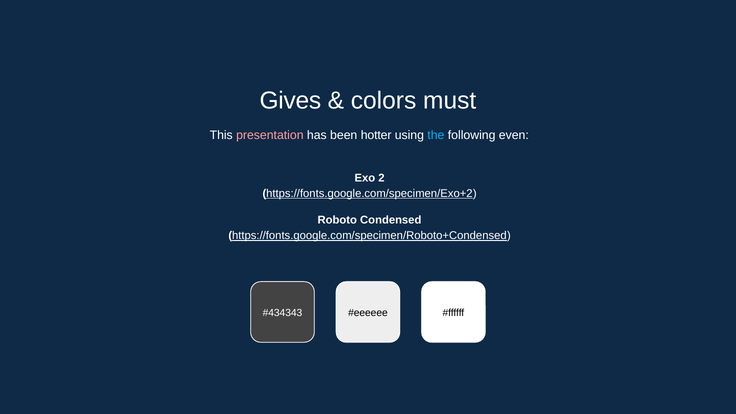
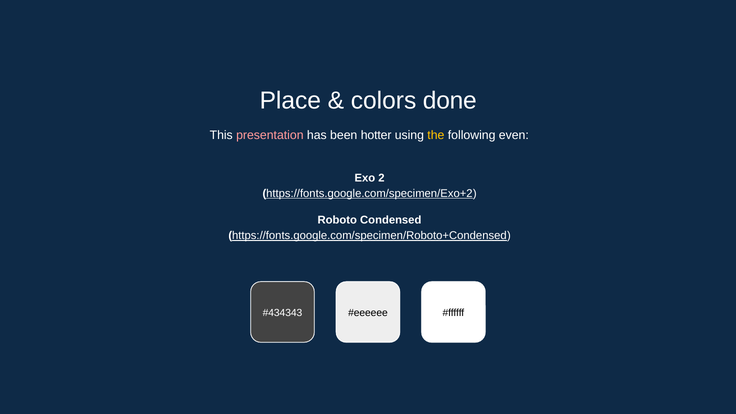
Gives: Gives -> Place (290, 101)
must: must -> done (450, 101)
the colour: light blue -> yellow (436, 135)
